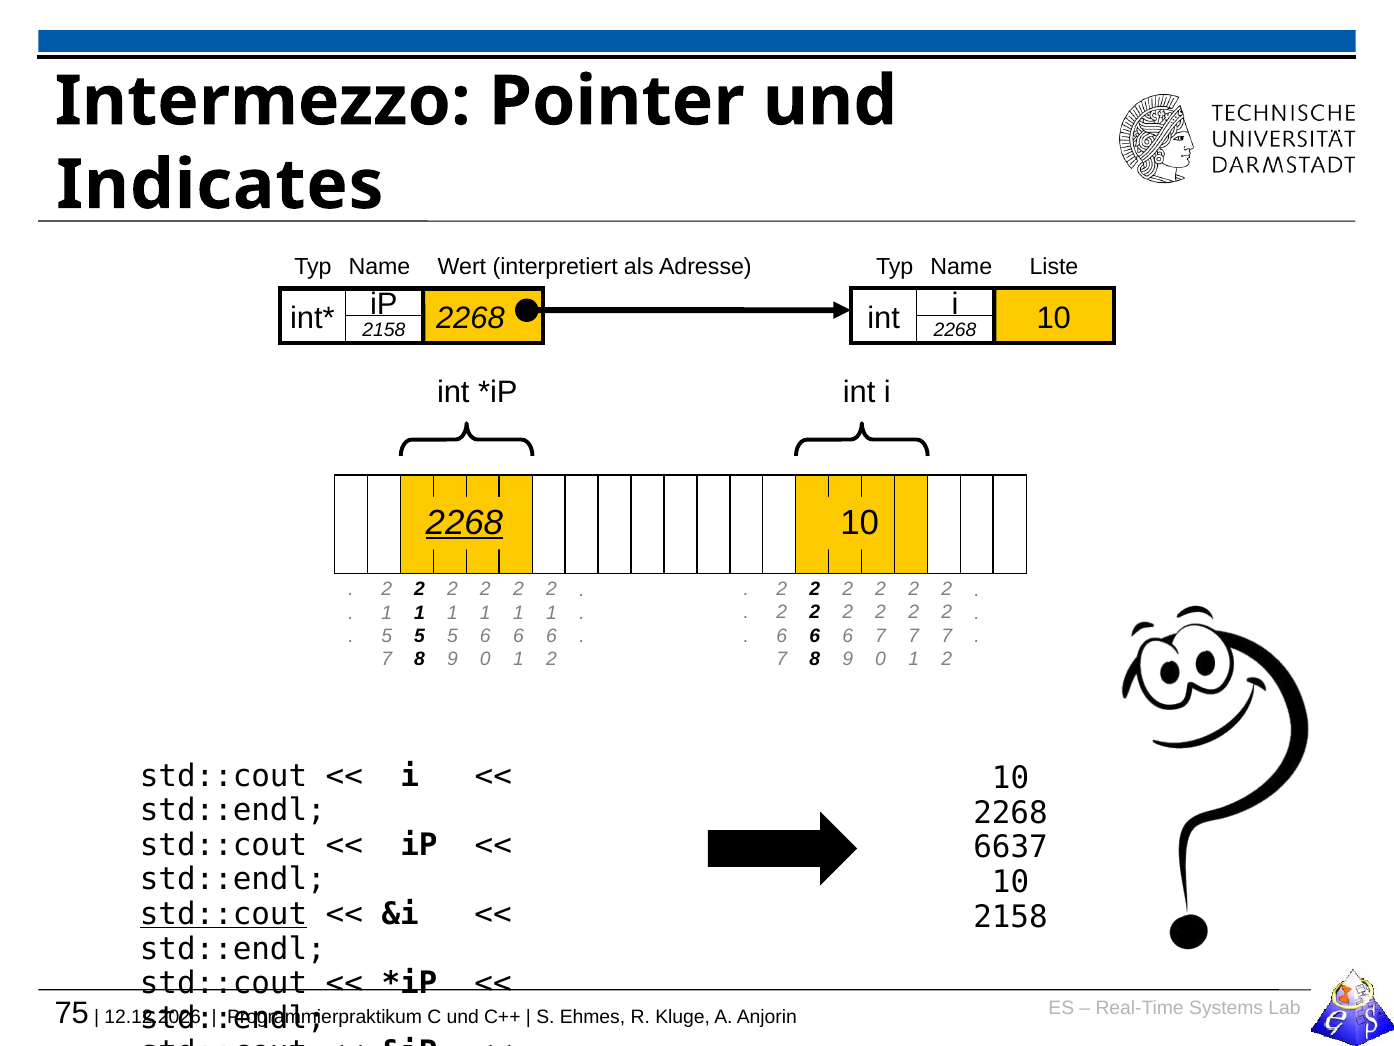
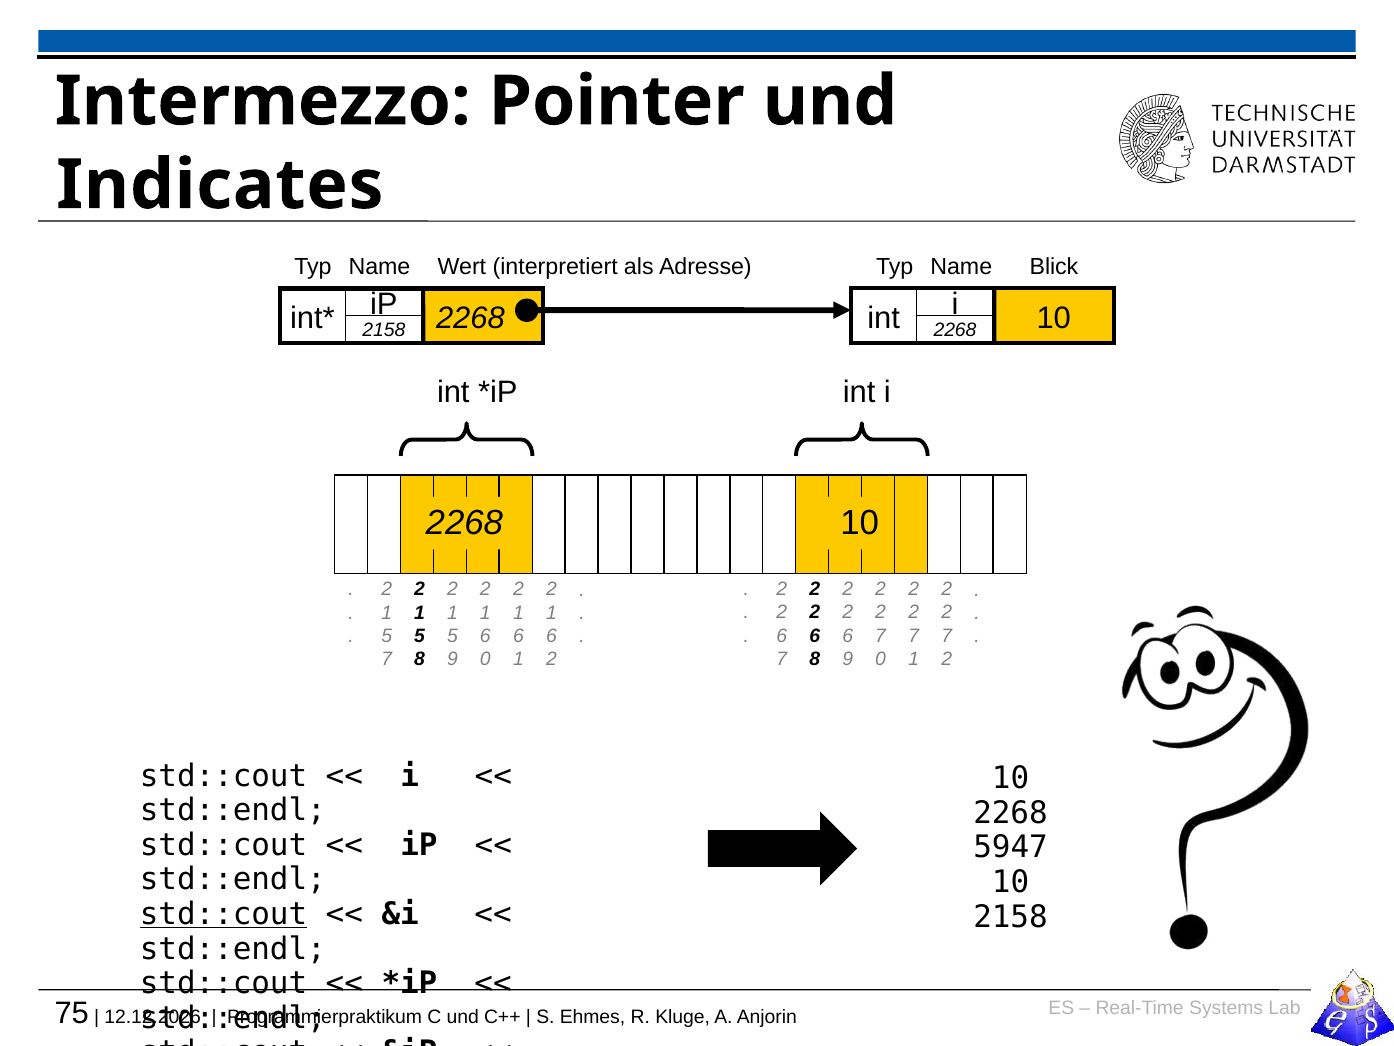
Liste: Liste -> Blick (1054, 267)
2268 underline: present -> none (464, 523)
6637: 6637 -> 5947 (1011, 847)
